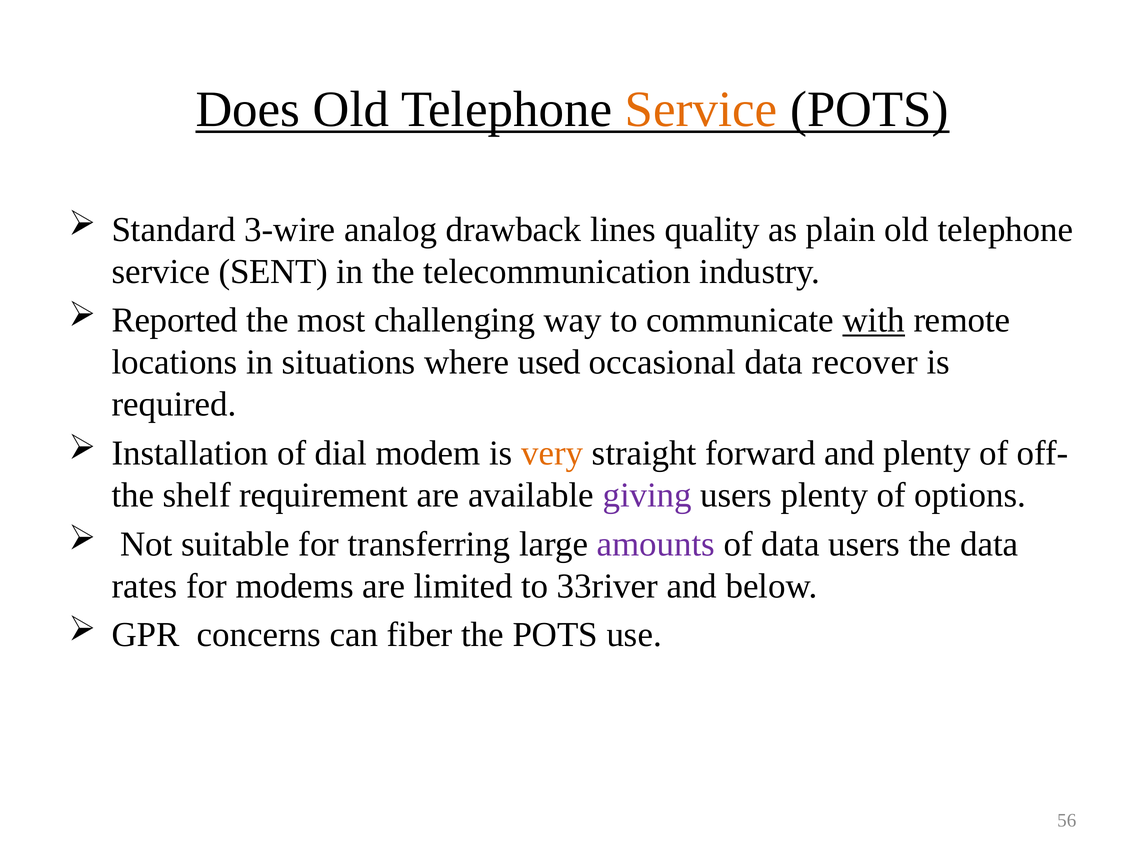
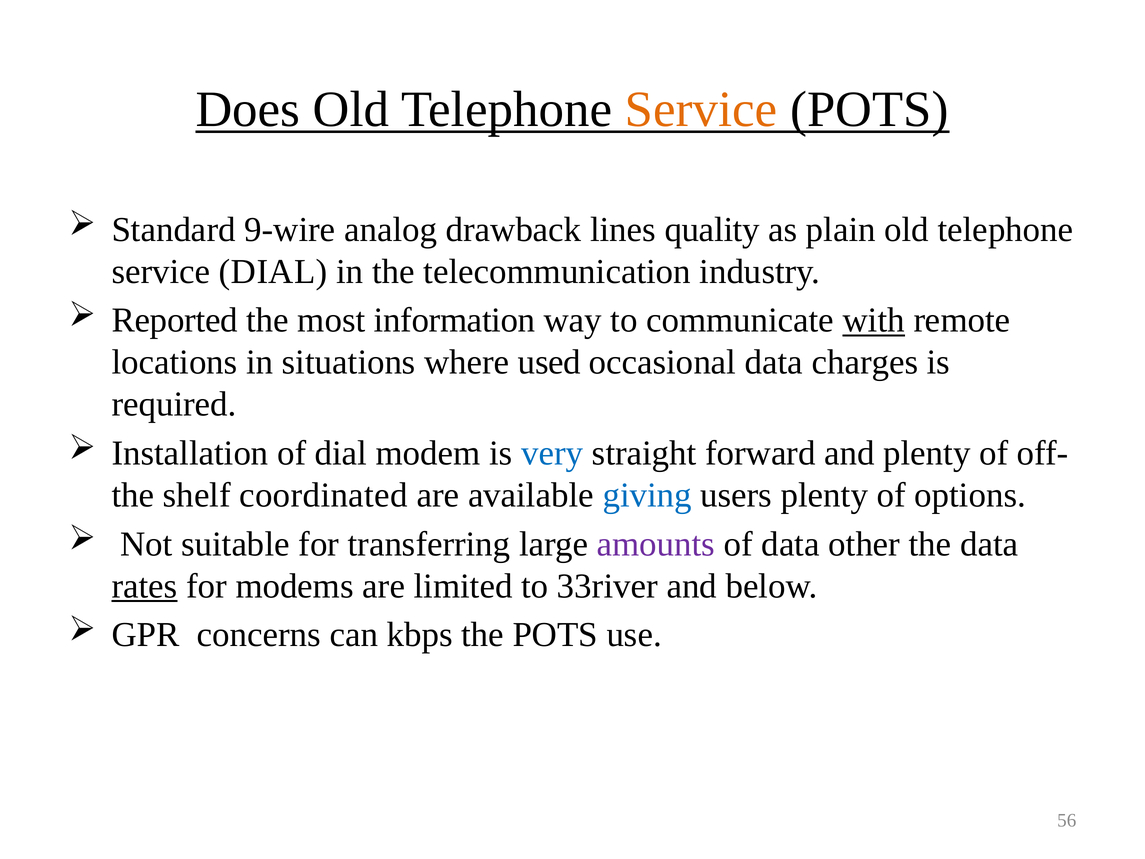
3-wire: 3-wire -> 9-wire (290, 229)
service SENT: SENT -> DIAL (273, 271)
challenging: challenging -> information (455, 320)
recover: recover -> charges (865, 362)
very colour: orange -> blue (552, 453)
requirement: requirement -> coordinated (323, 495)
giving colour: purple -> blue (647, 495)
data users: users -> other (864, 544)
rates underline: none -> present (145, 586)
fiber: fiber -> kbps (420, 635)
